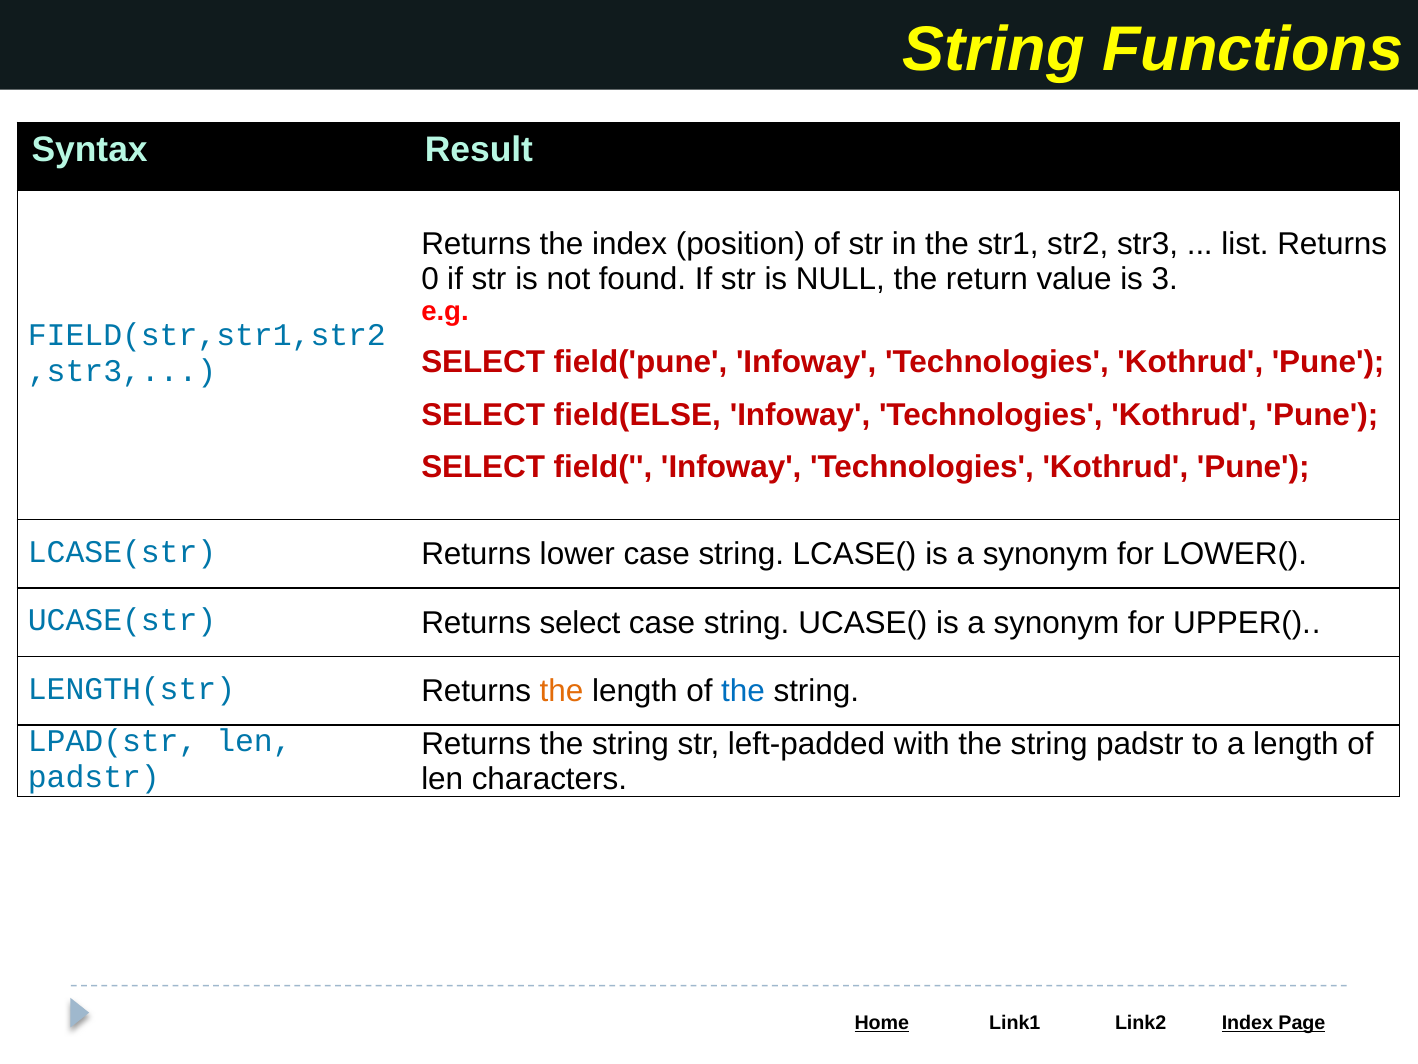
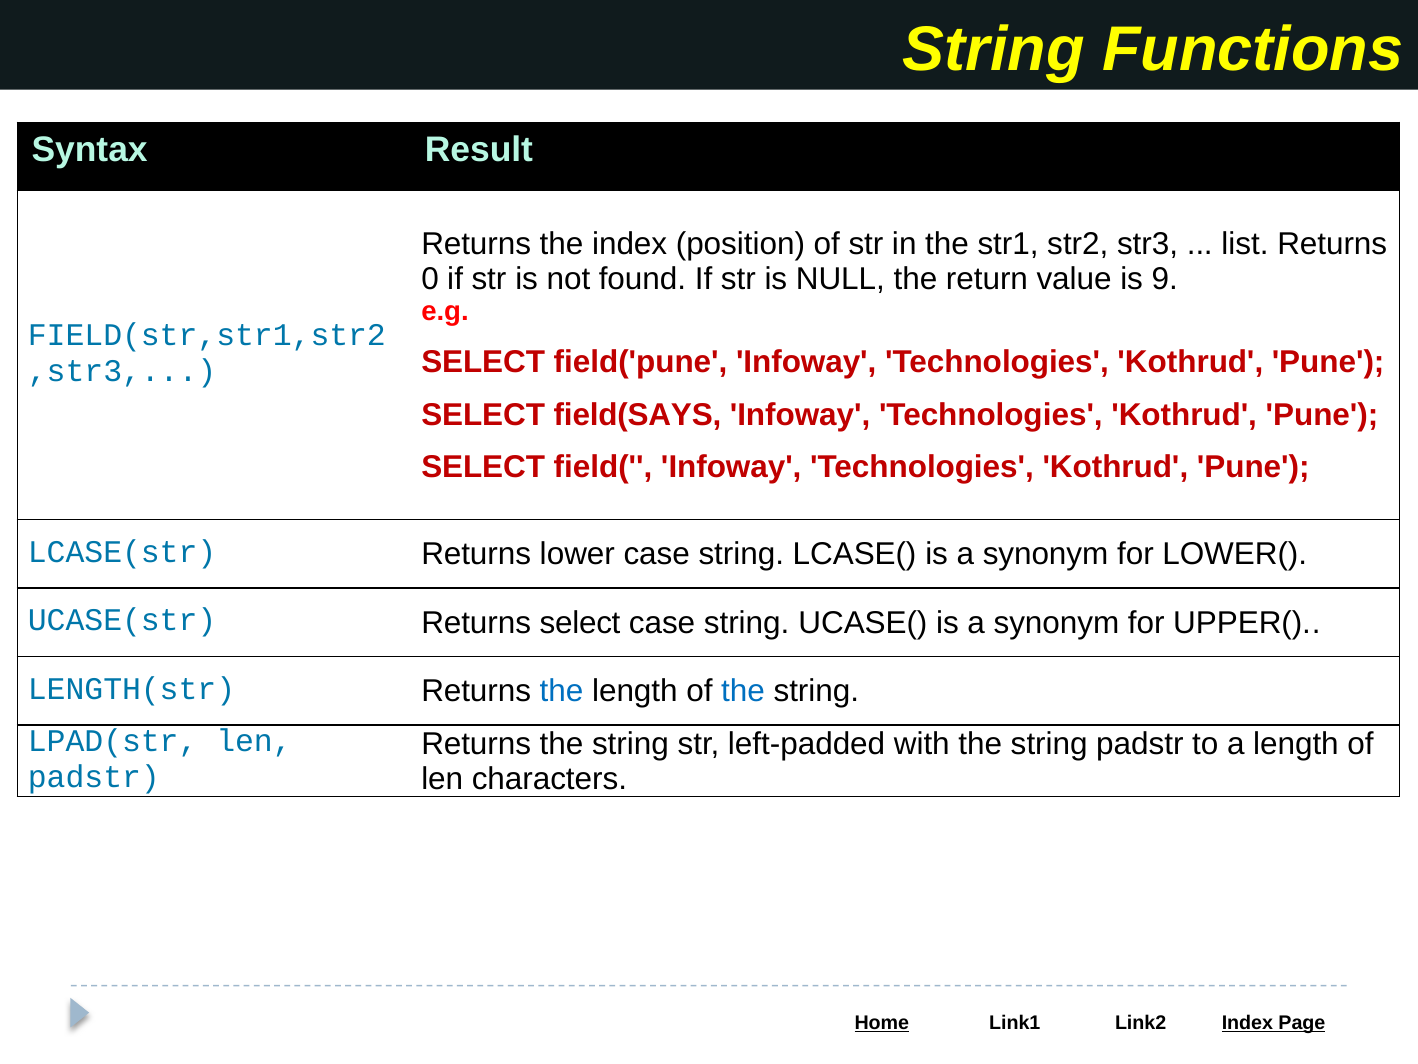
3: 3 -> 9 (1165, 279)
field(ELSE: field(ELSE -> field(SAYS (637, 415)
the colour: orange -> blue (562, 691)
